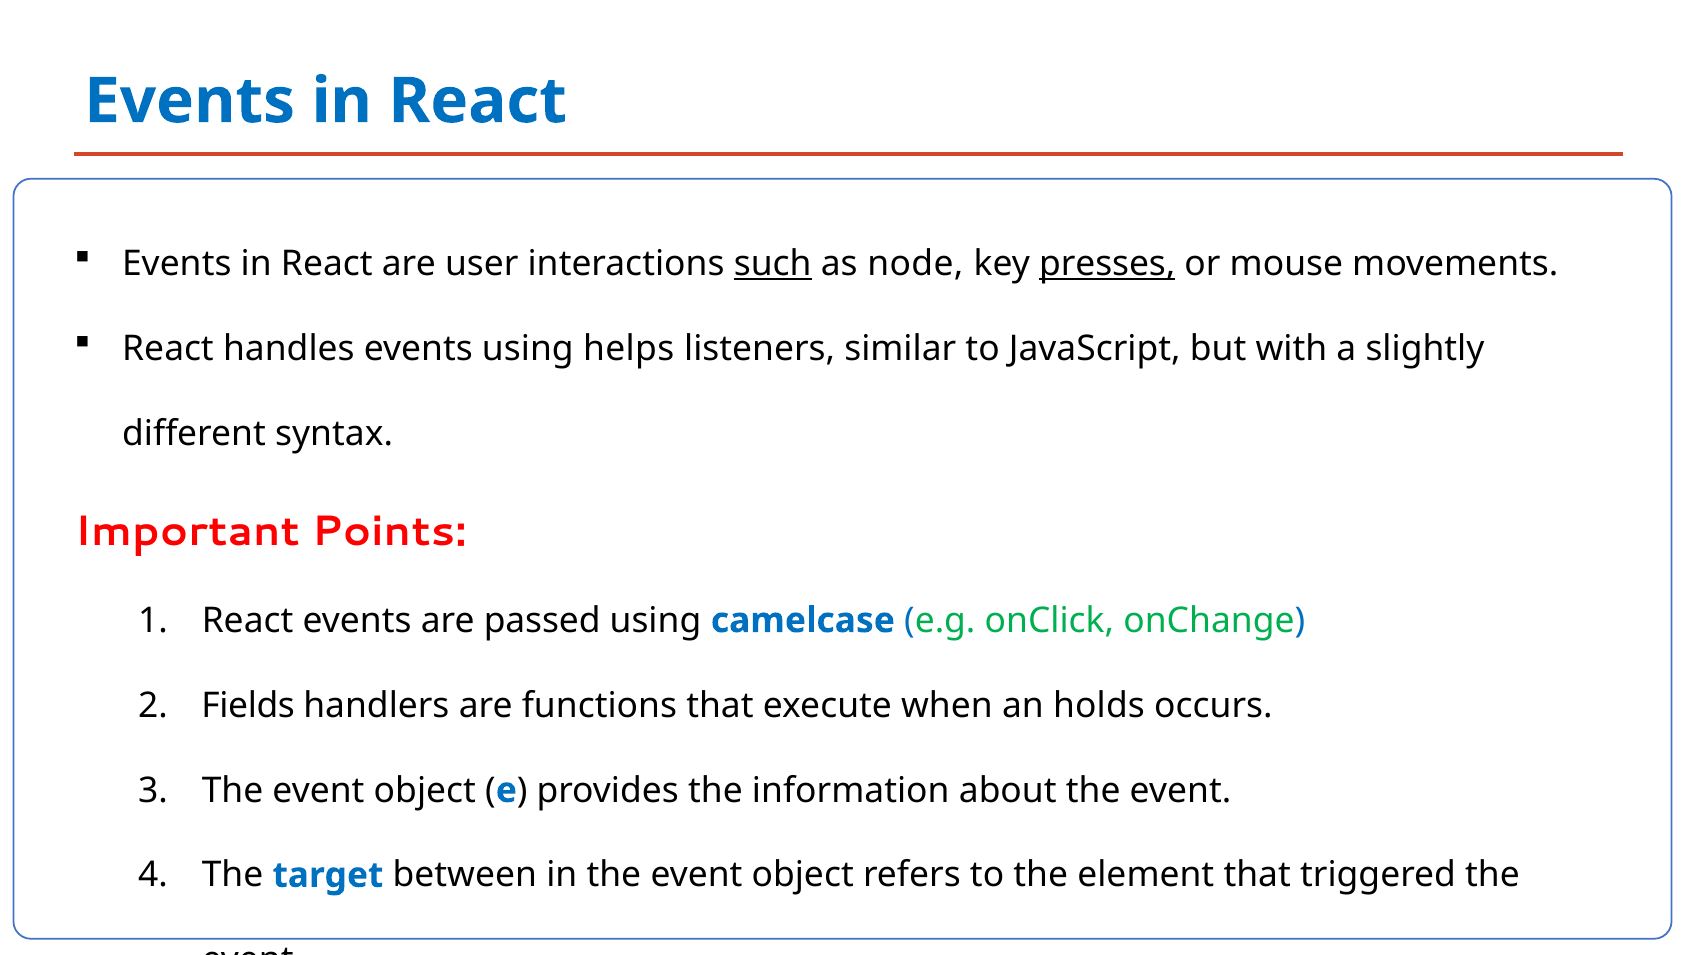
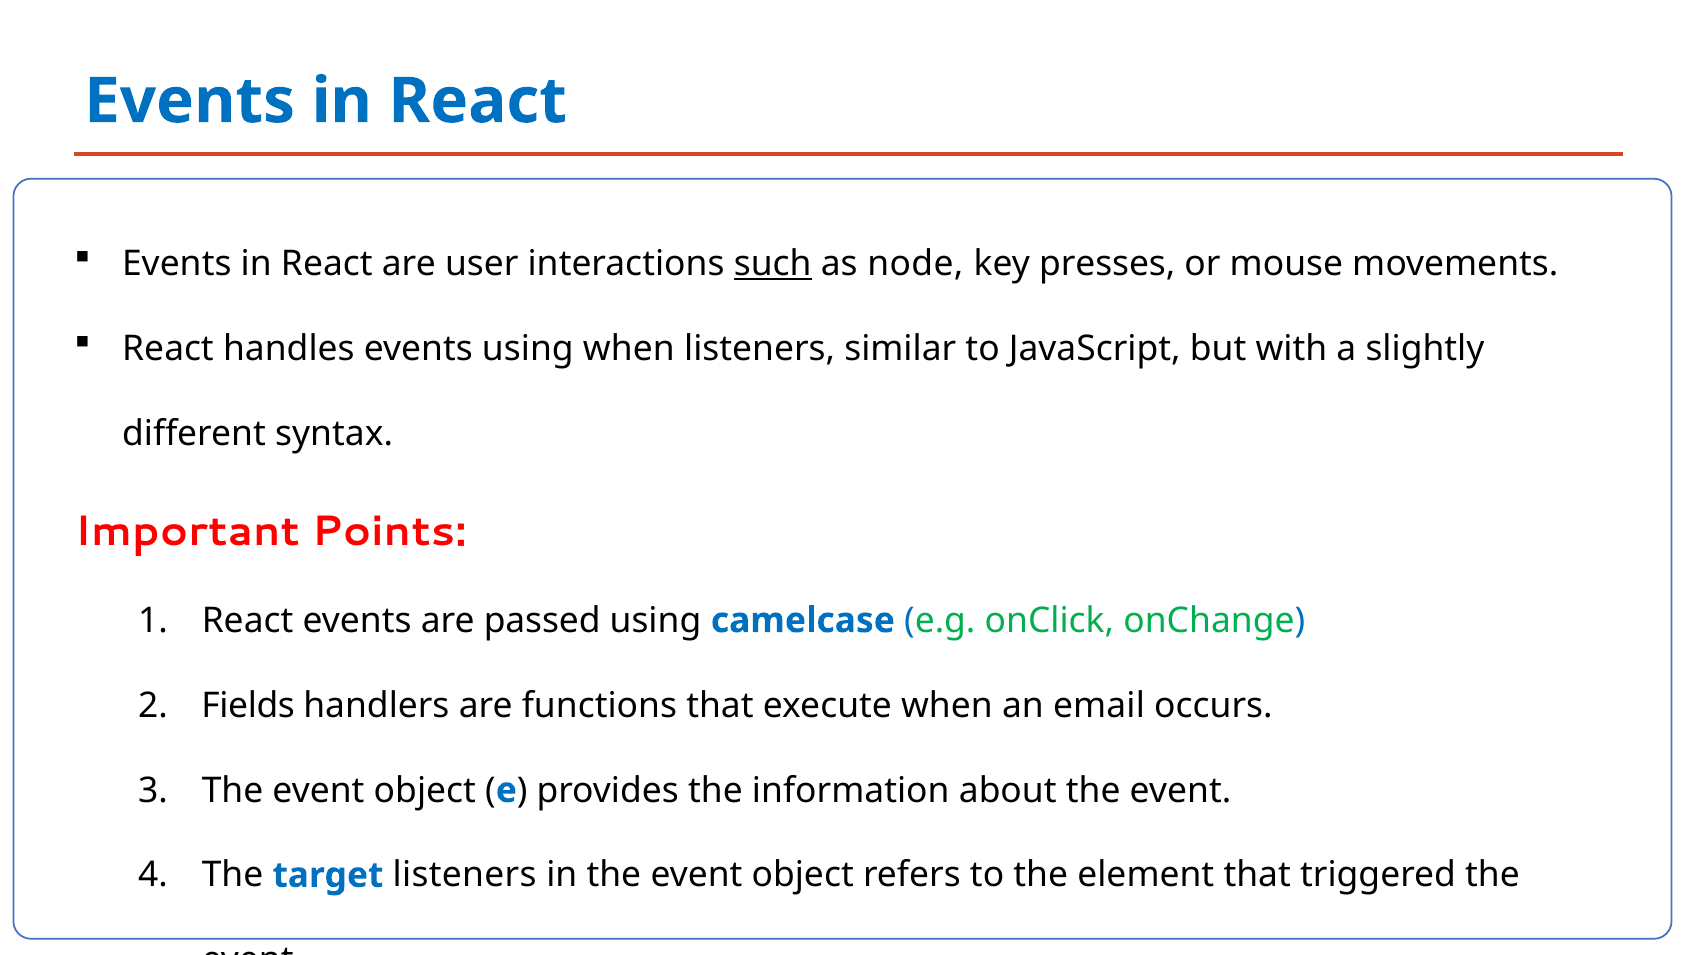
presses underline: present -> none (1107, 264)
using helps: helps -> when (629, 349)
holds: holds -> email (1099, 705)
target between: between -> listeners (465, 875)
